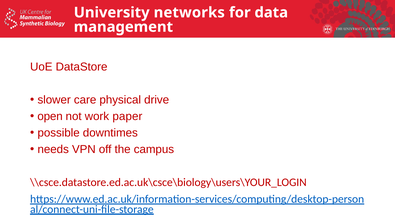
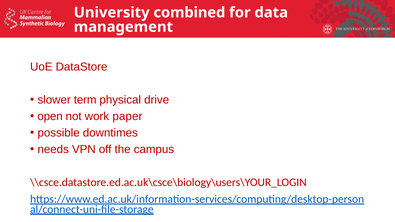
networks: networks -> combined (189, 13)
care: care -> term (85, 100)
